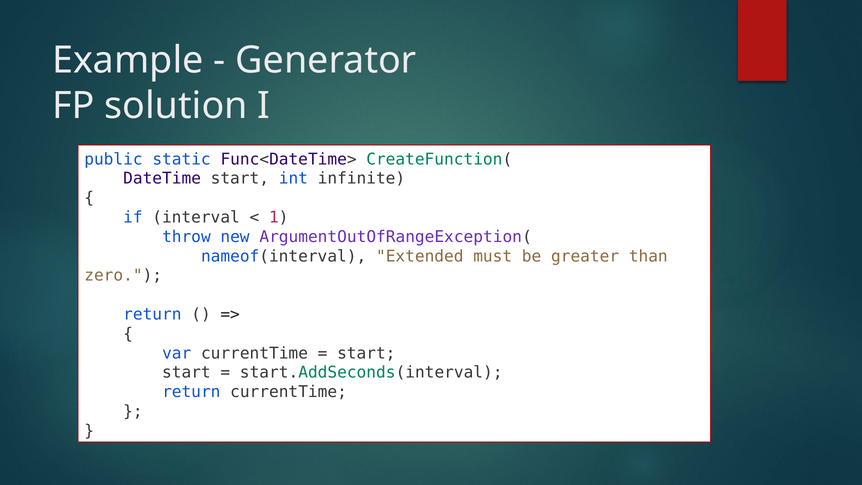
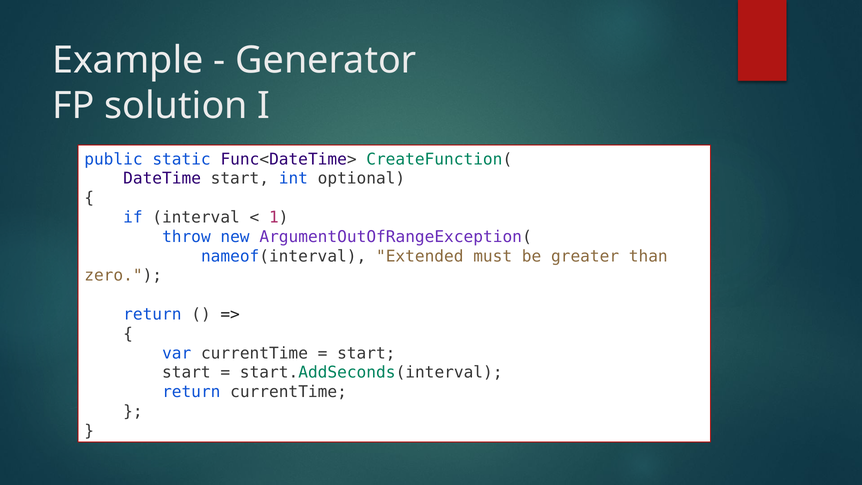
infinite: infinite -> optional (361, 179)
